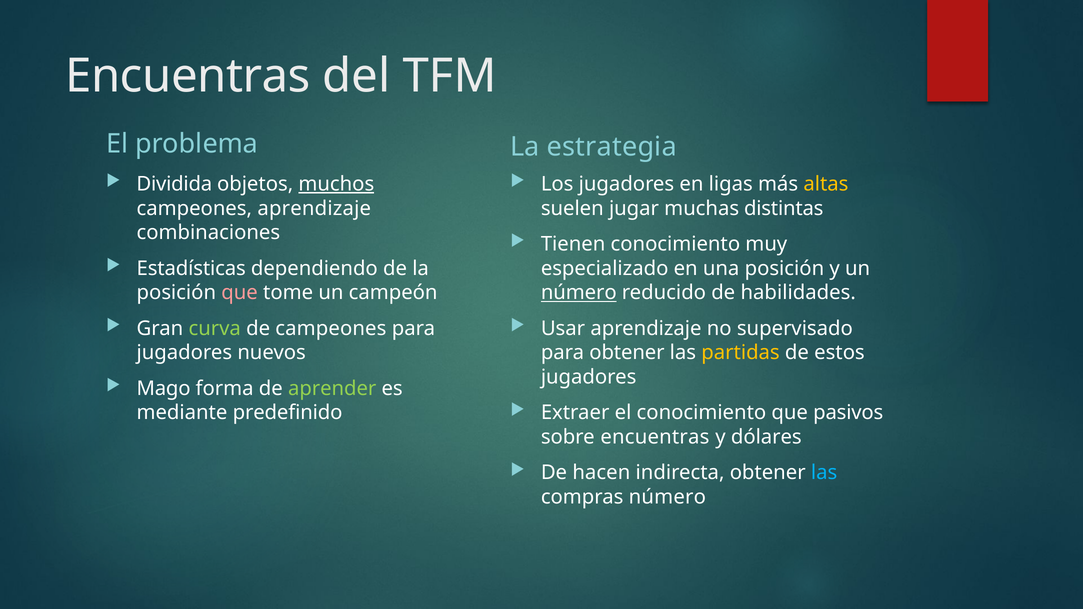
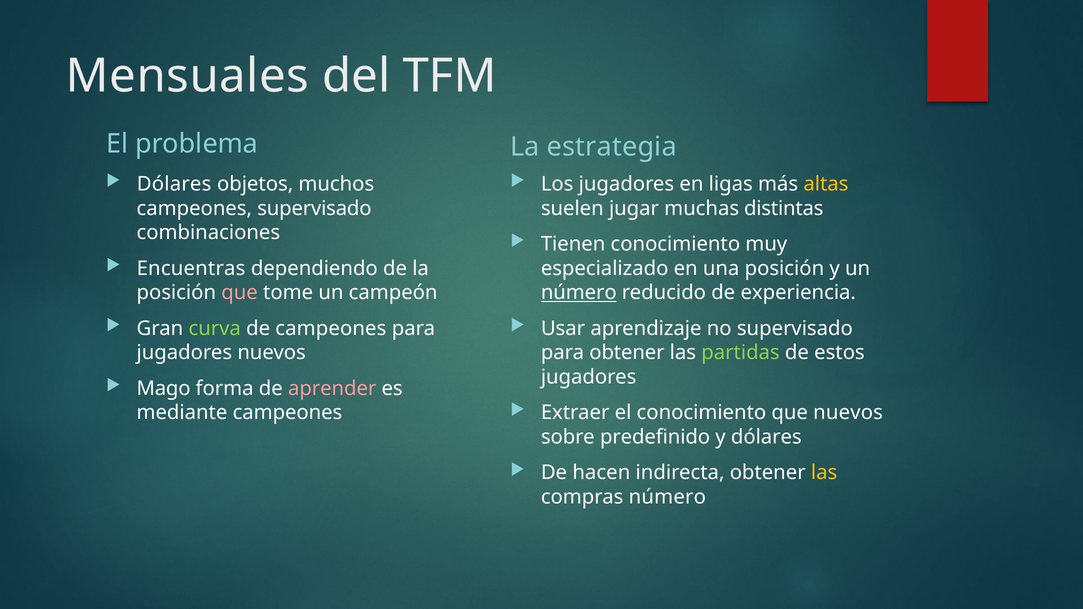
Encuentras: Encuentras -> Mensuales (188, 76)
Dividida: Dividida -> Dólares (174, 184)
muchos underline: present -> none (336, 184)
campeones aprendizaje: aprendizaje -> supervisado (314, 208)
Estadísticas: Estadísticas -> Encuentras (191, 268)
habilidades: habilidades -> experiencia (798, 293)
partidas colour: yellow -> light green (741, 353)
aprender colour: light green -> pink (332, 388)
que pasivos: pasivos -> nuevos (848, 413)
mediante predefinido: predefinido -> campeones (288, 413)
sobre encuentras: encuentras -> predefinido (655, 437)
las colour: light blue -> yellow (824, 473)
